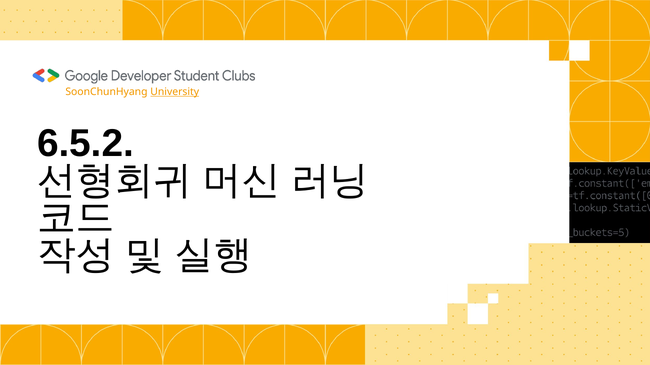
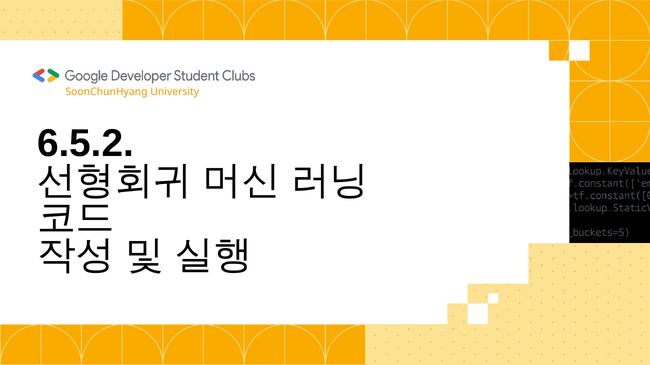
University underline: present -> none (175, 92)
